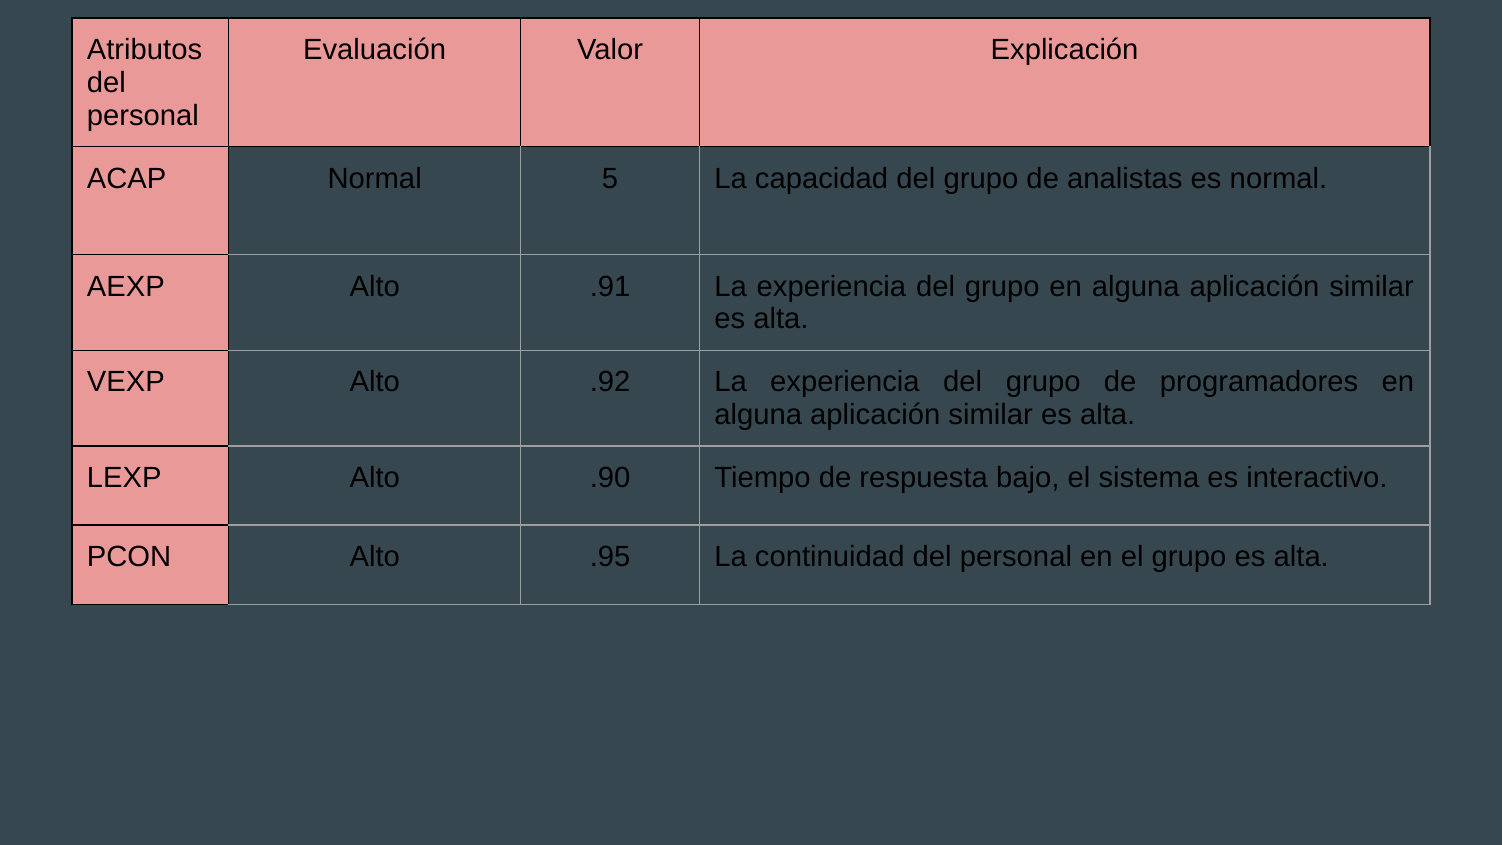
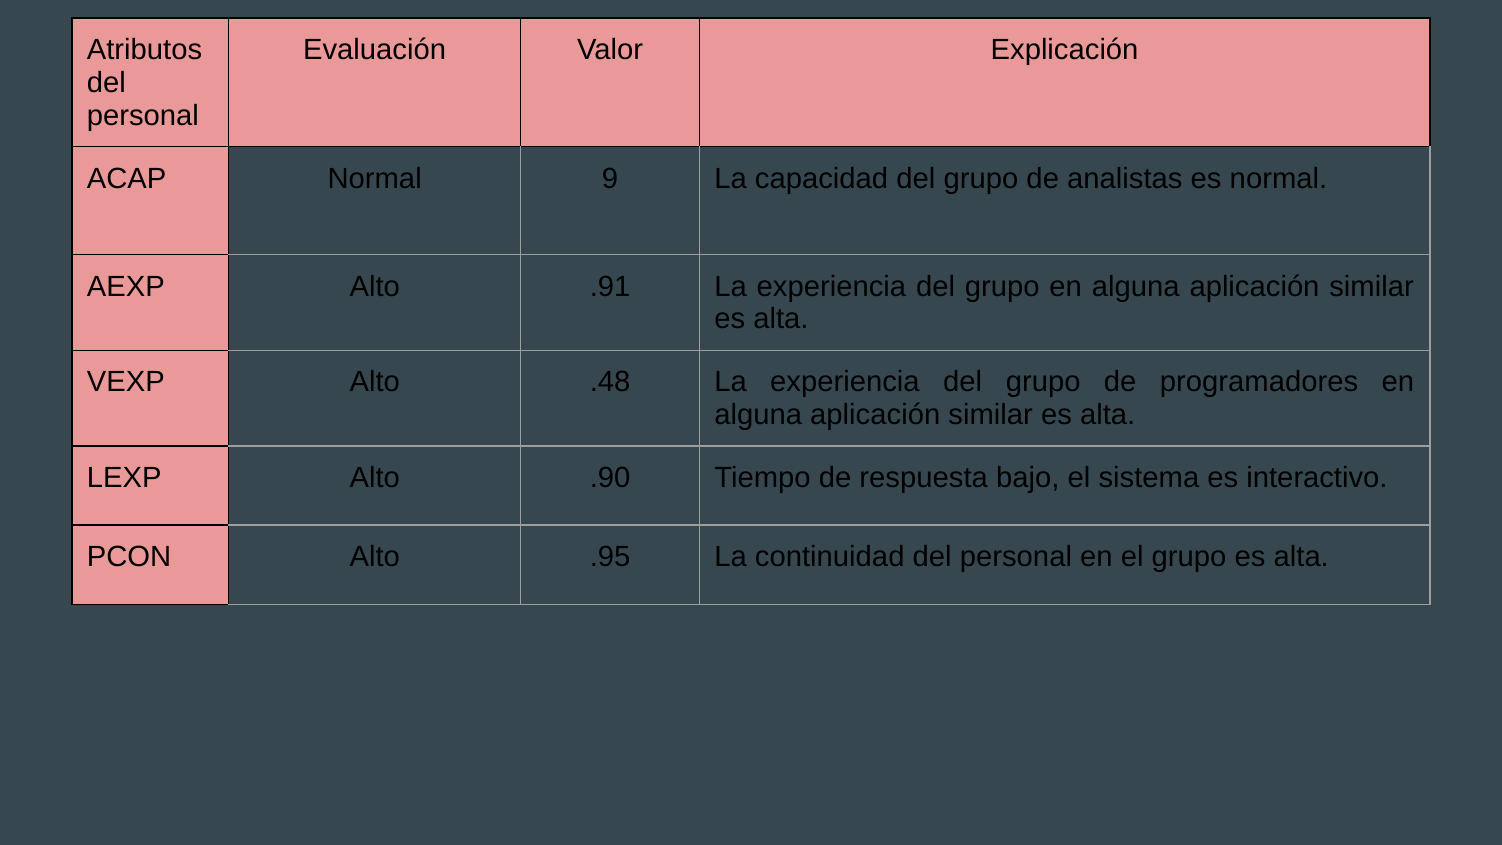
5: 5 -> 9 (610, 178)
.92: .92 -> .48 (610, 382)
